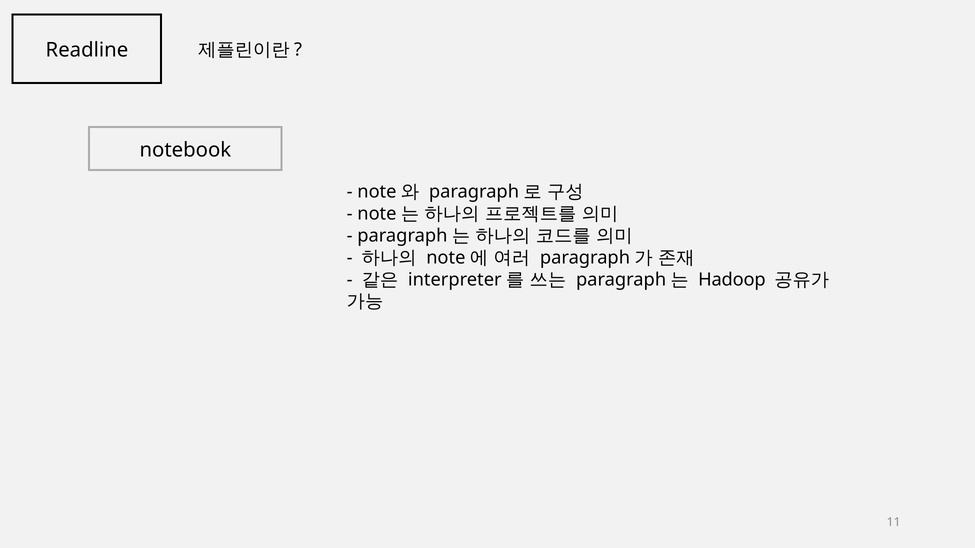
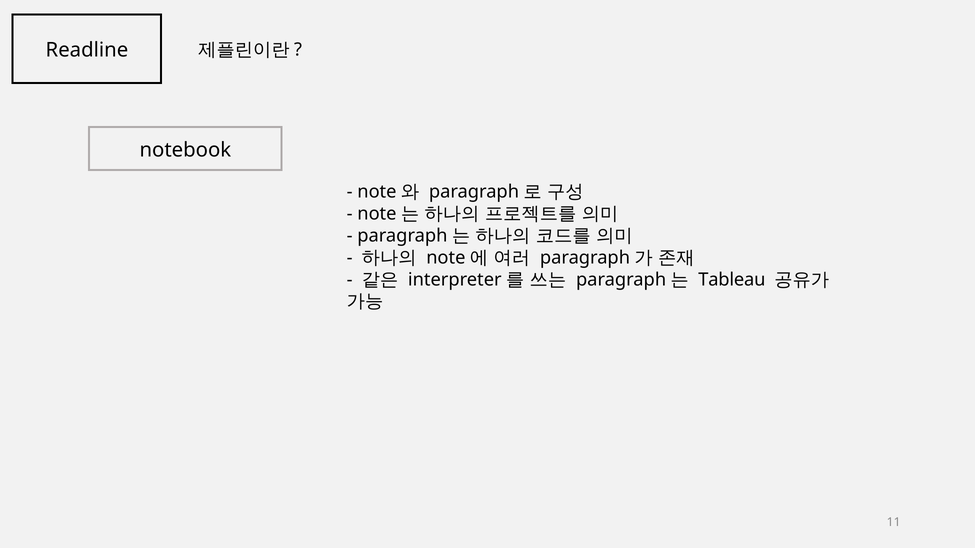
Hadoop: Hadoop -> Tableau (732, 280)
